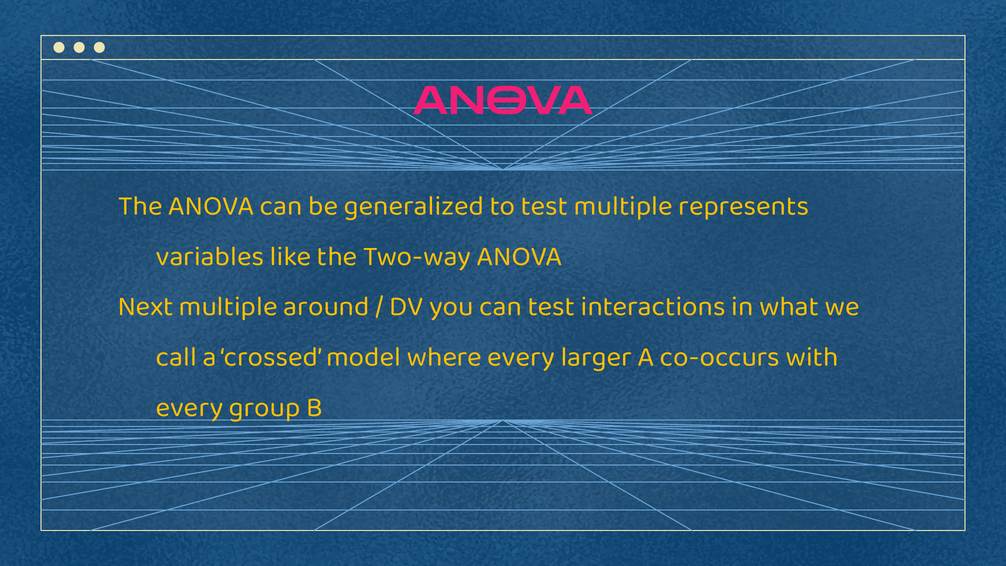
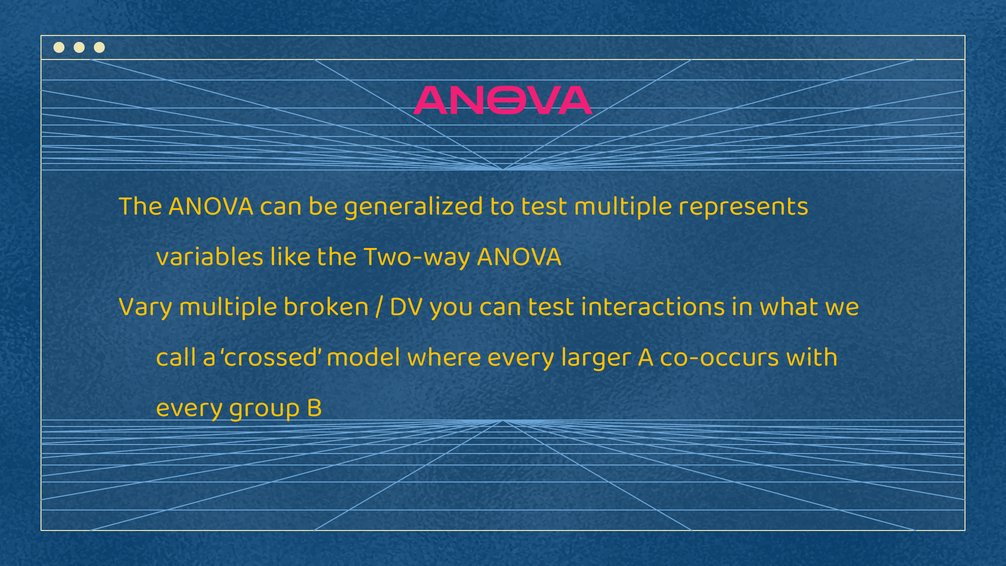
Next: Next -> Vary (146, 306)
around: around -> broken (326, 306)
